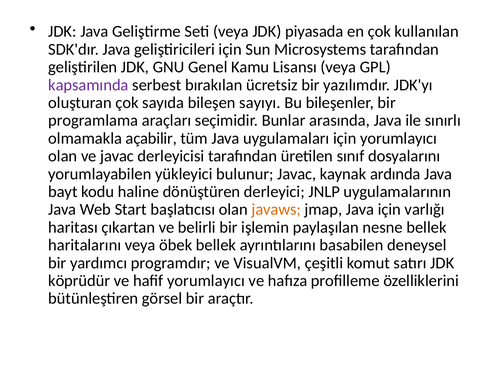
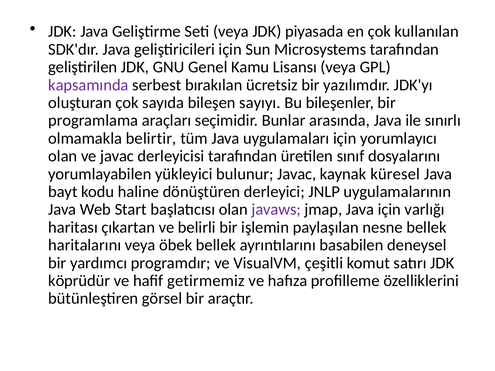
açabilir: açabilir -> belirtir (151, 138)
ardında: ardında -> küresel (395, 174)
javaws colour: orange -> purple (276, 210)
hafif yorumlayıcı: yorumlayıcı -> getirmemiz (206, 281)
